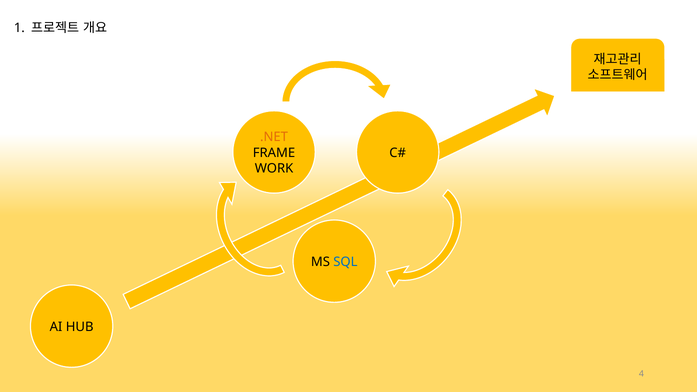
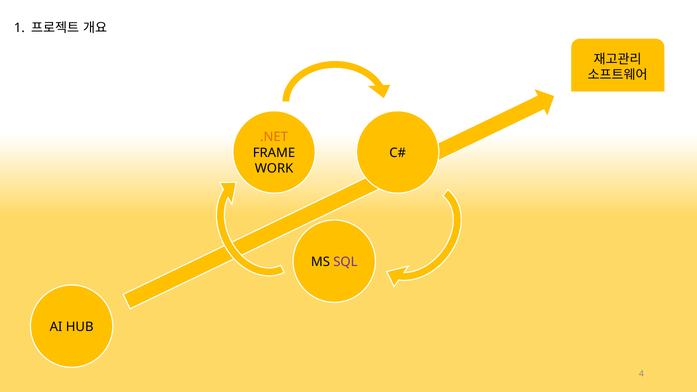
SQL colour: blue -> purple (345, 262)
